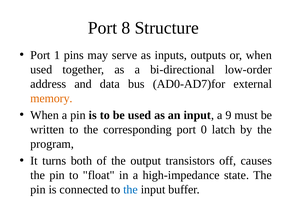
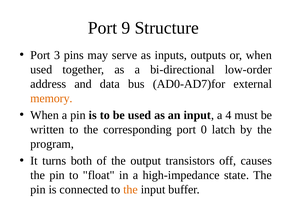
8: 8 -> 9 (126, 28)
1: 1 -> 3 (57, 55)
9: 9 -> 4 (228, 115)
the colour: blue -> orange (131, 189)
